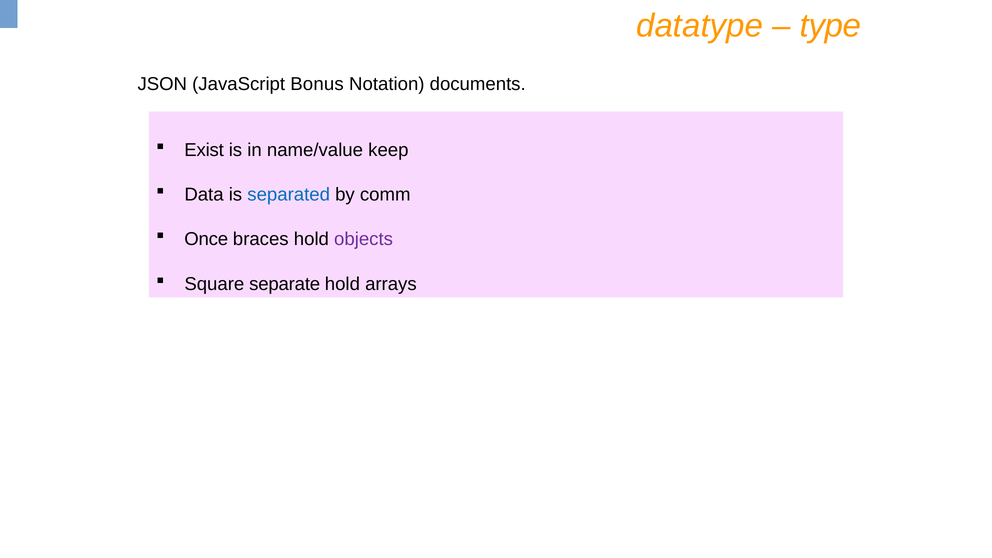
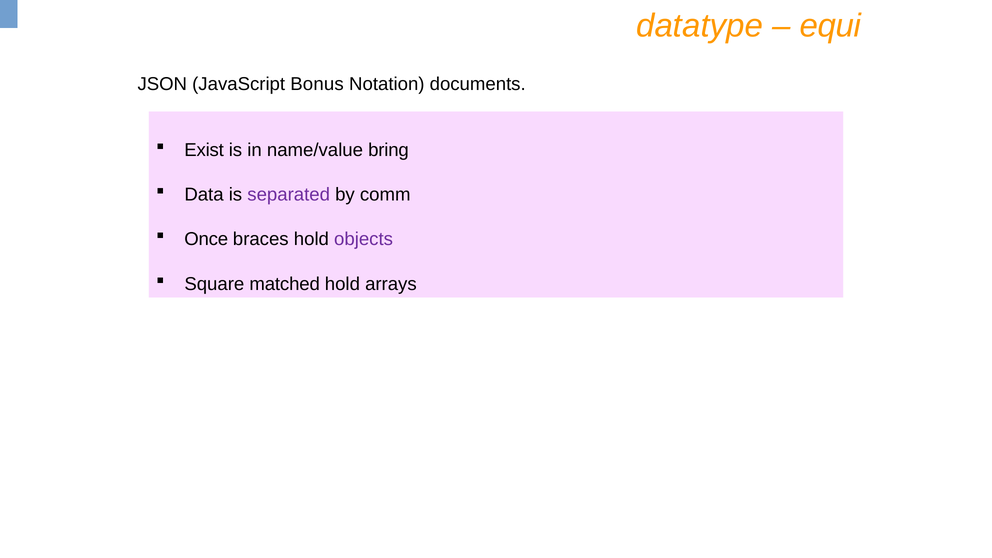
type: type -> equi (830, 26)
keep: keep -> bring (388, 150)
separated colour: blue -> purple (289, 195)
separate: separate -> matched (285, 284)
